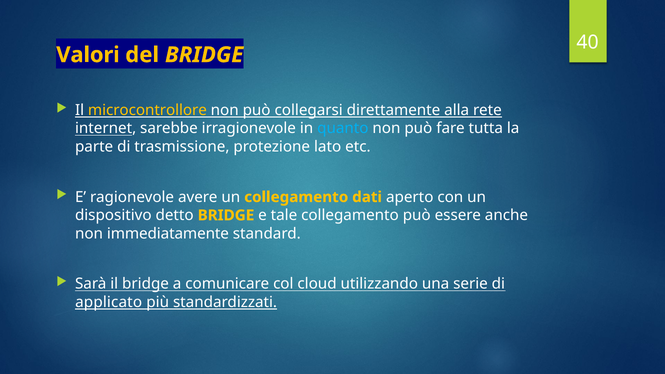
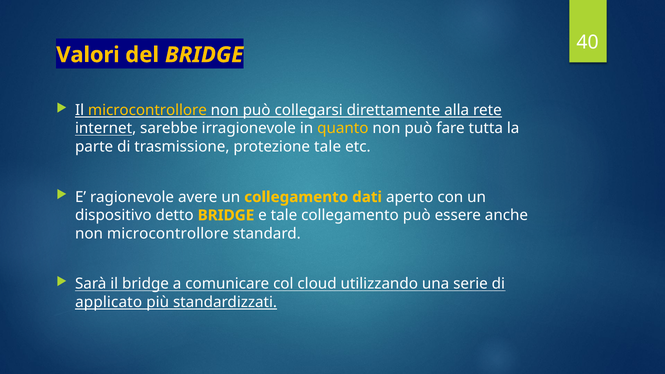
quanto colour: light blue -> yellow (343, 128)
protezione lato: lato -> tale (328, 147)
non immediatamente: immediatamente -> microcontrollore (168, 234)
